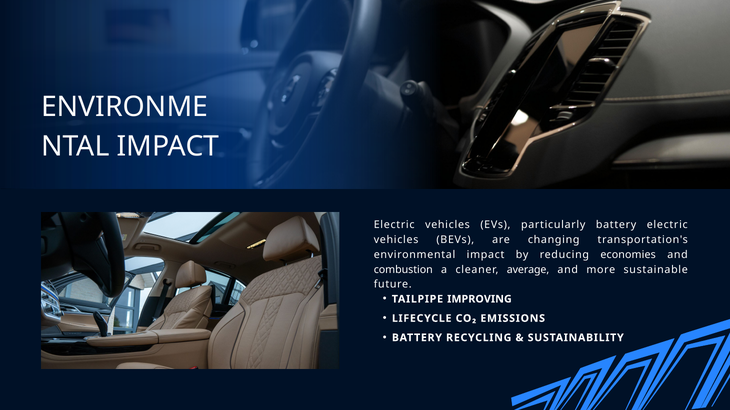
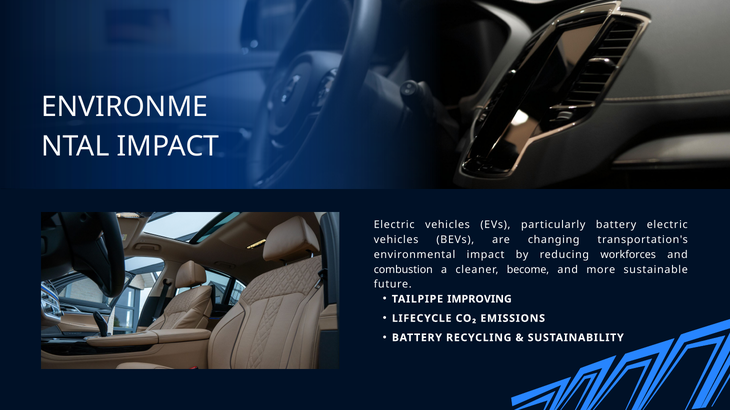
economies: economies -> workforces (628, 255)
average: average -> become (528, 270)
